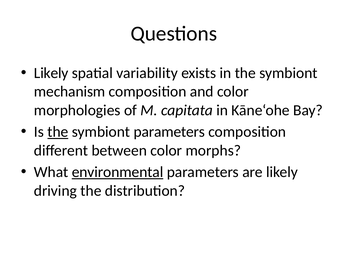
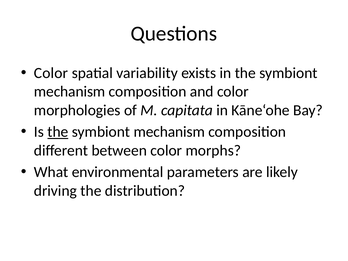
Likely: Likely -> Color (51, 73)
parameters: parameters -> mechanism (169, 132)
environmental underline: present -> none (118, 172)
